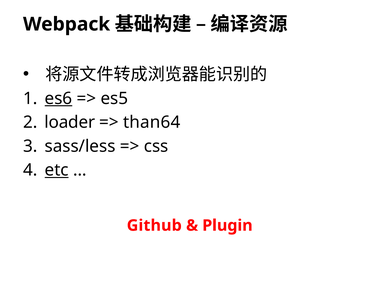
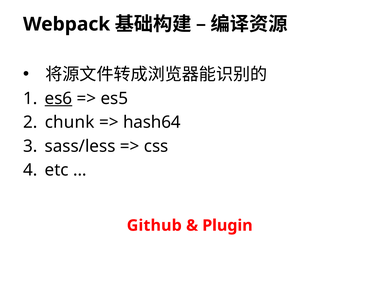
loader: loader -> chunk (70, 122)
than64: than64 -> hash64 (152, 122)
etc underline: present -> none (57, 170)
